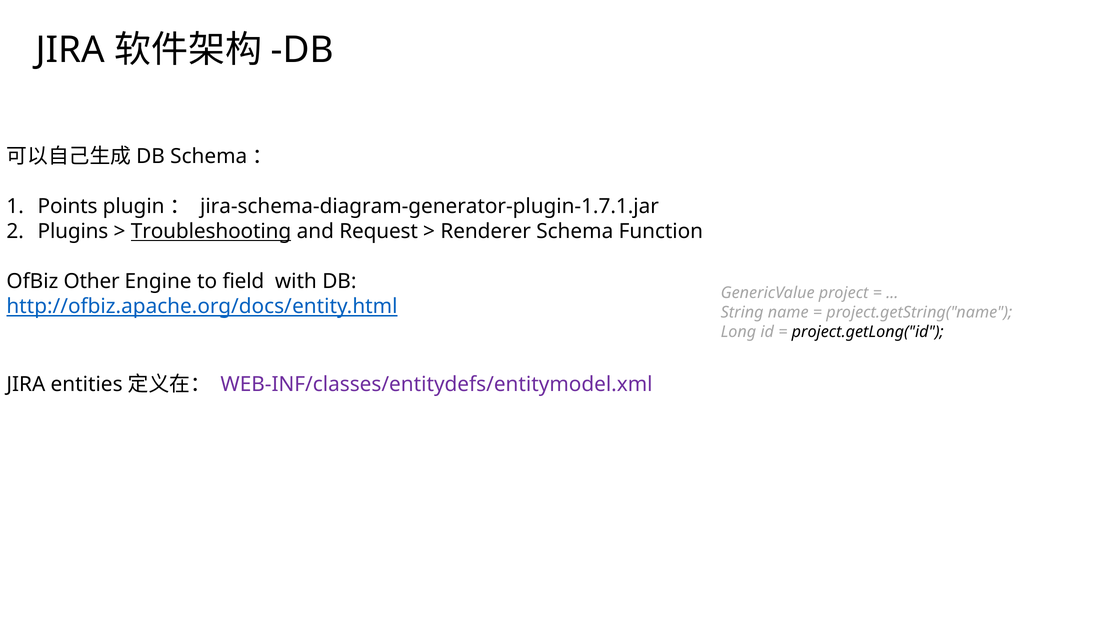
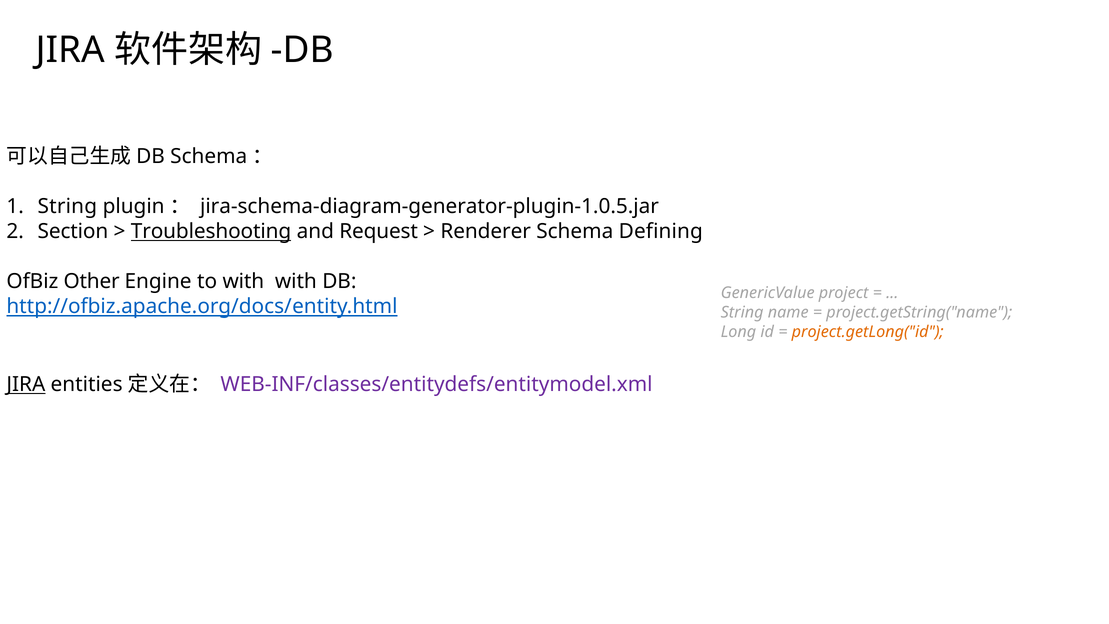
Points: Points -> String (67, 206)
jira-schema-diagram-generator-plugin-1.7.1.jar: jira-schema-diagram-generator-plugin-1.7.1.jar -> jira-schema-diagram-generator-plugin-1.0.5.jar (429, 206)
Plugins: Plugins -> Section (73, 231)
Function: Function -> Defining (661, 231)
to field: field -> with (243, 281)
project.getLong("id colour: black -> orange (868, 332)
JIRA underline: none -> present (26, 384)
